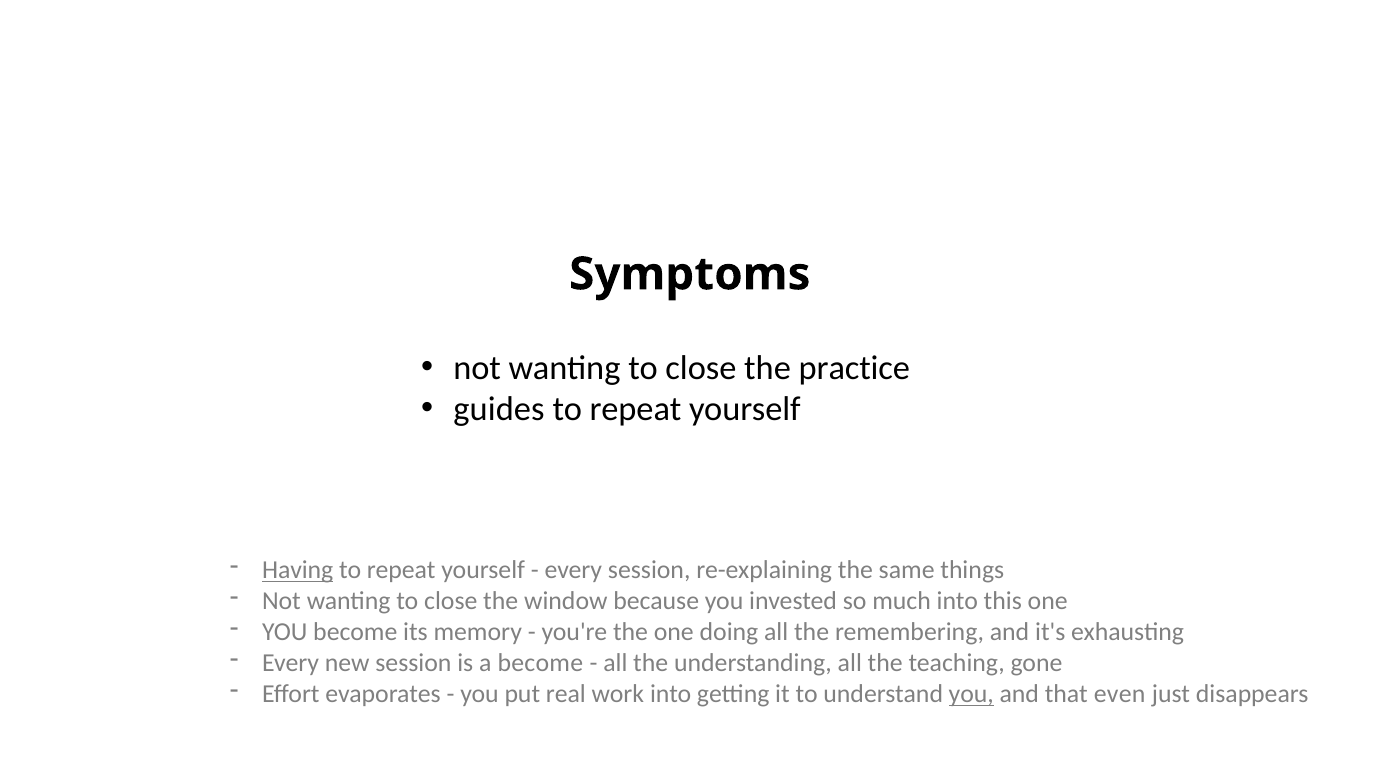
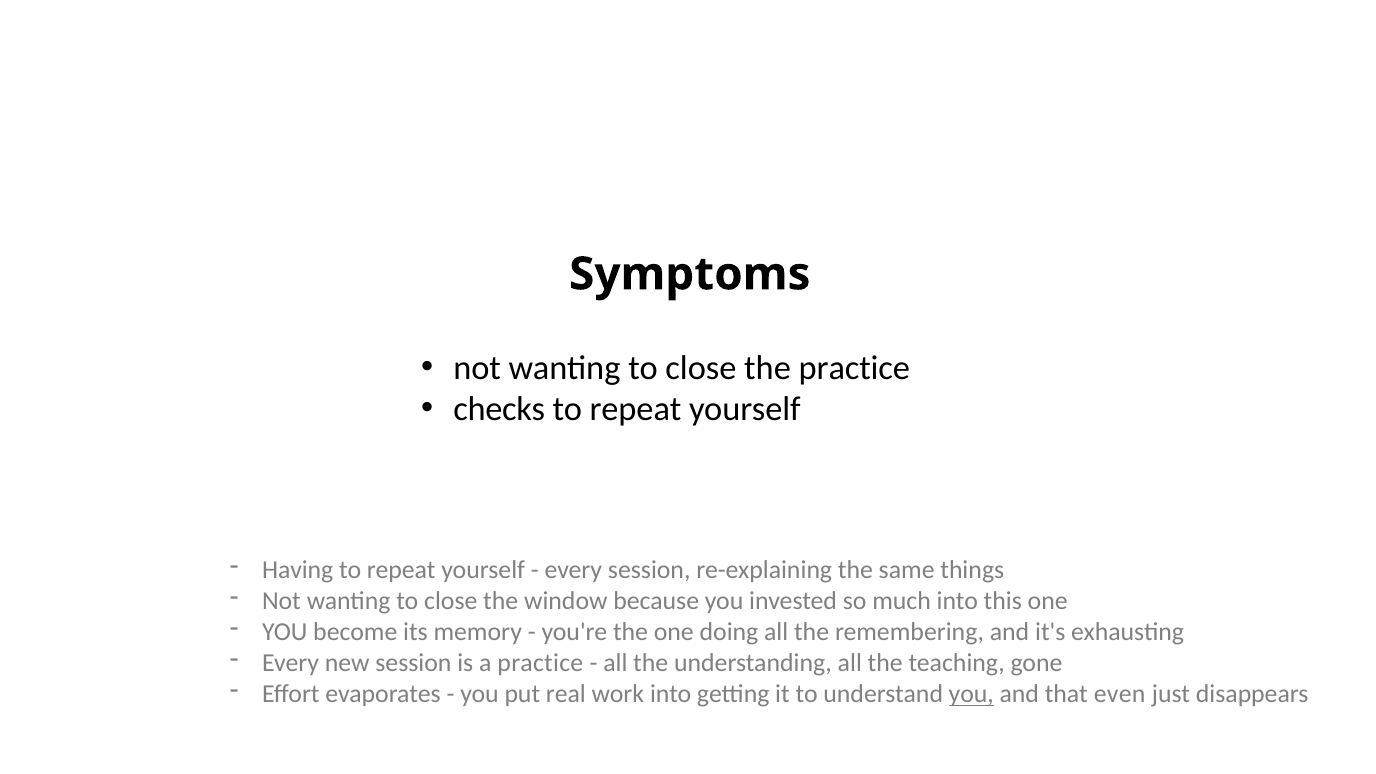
guides: guides -> checks (499, 409)
Having underline: present -> none (298, 570)
a become: become -> practice (540, 663)
